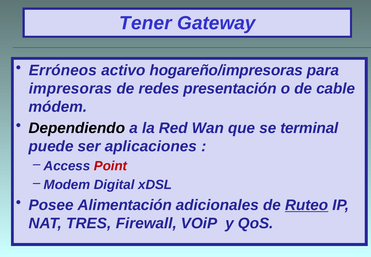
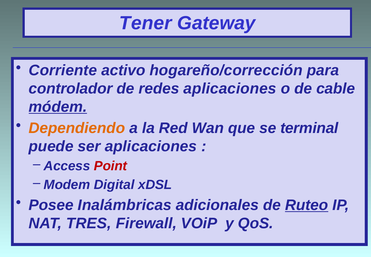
Erróneos: Erróneos -> Corriente (63, 70)
hogareño/impresoras: hogareño/impresoras -> hogareño/corrección (226, 70)
impresoras: impresoras -> controlador (71, 88)
redes presentación: presentación -> aplicaciones (230, 88)
módem underline: none -> present (58, 107)
Dependiendo colour: black -> orange (77, 128)
Alimentación: Alimentación -> Inalámbricas (125, 205)
